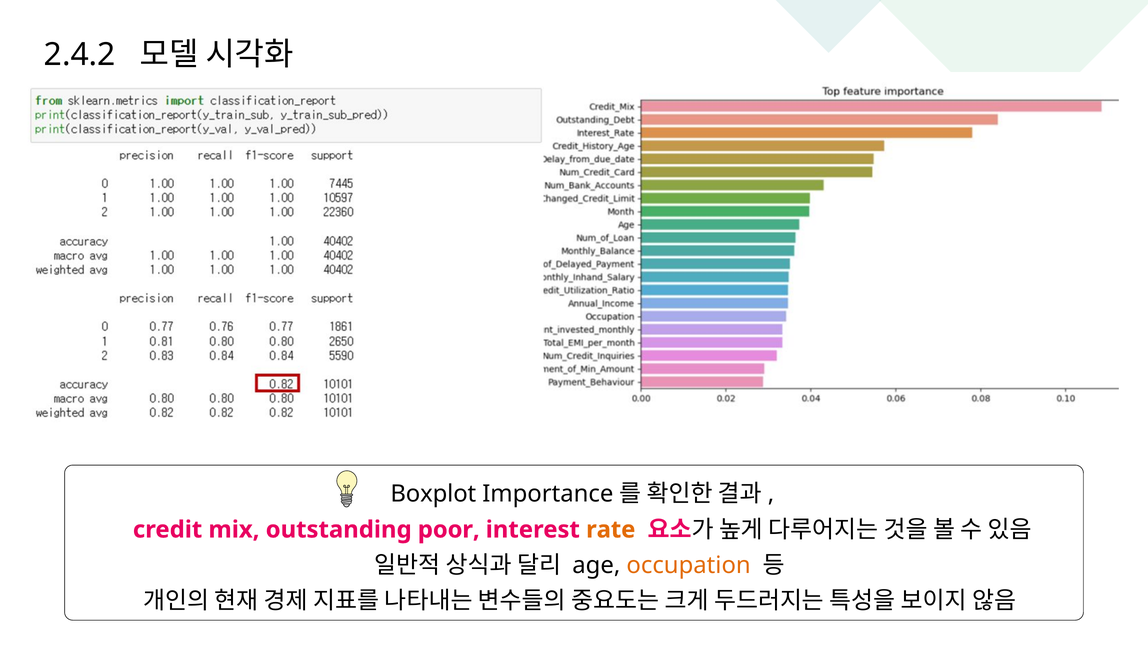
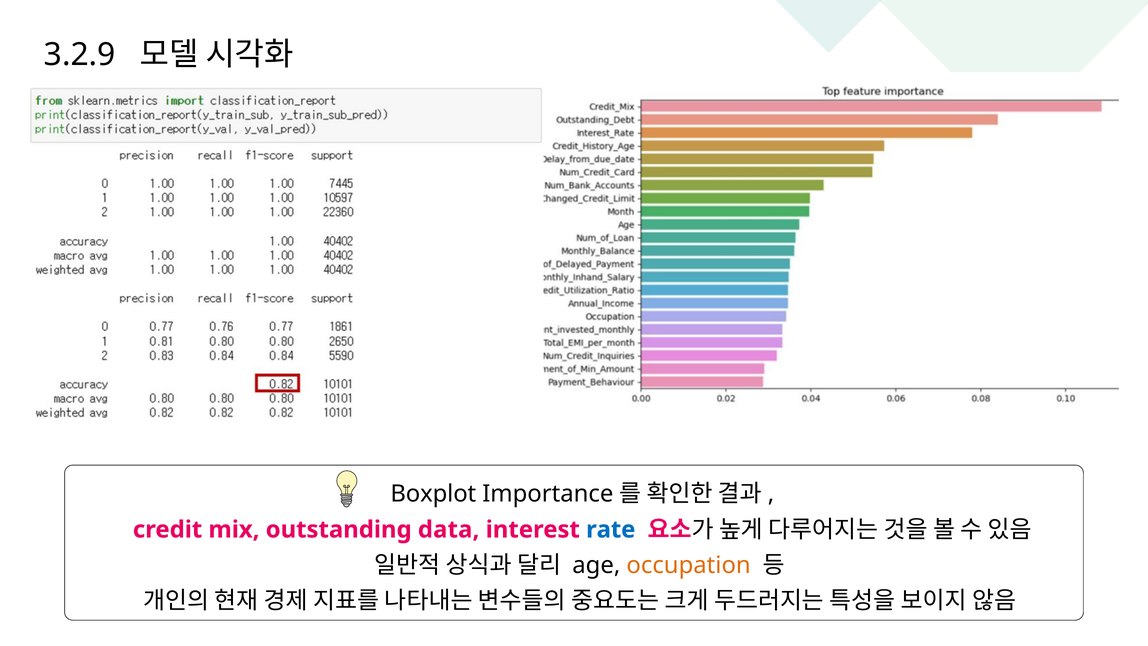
2.4.2: 2.4.2 -> 3.2.9 (80, 54)
poor: poor -> data (449, 529)
rate colour: orange -> blue (611, 529)
